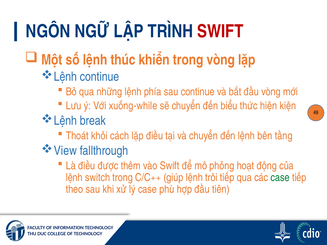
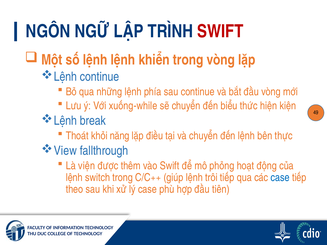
lệnh thúc: thúc -> lệnh (123, 60)
cách: cách -> năng (120, 136)
tầng: tầng -> thực (284, 136)
Là điều: điều -> viện (87, 166)
case colour: green -> blue (280, 178)
